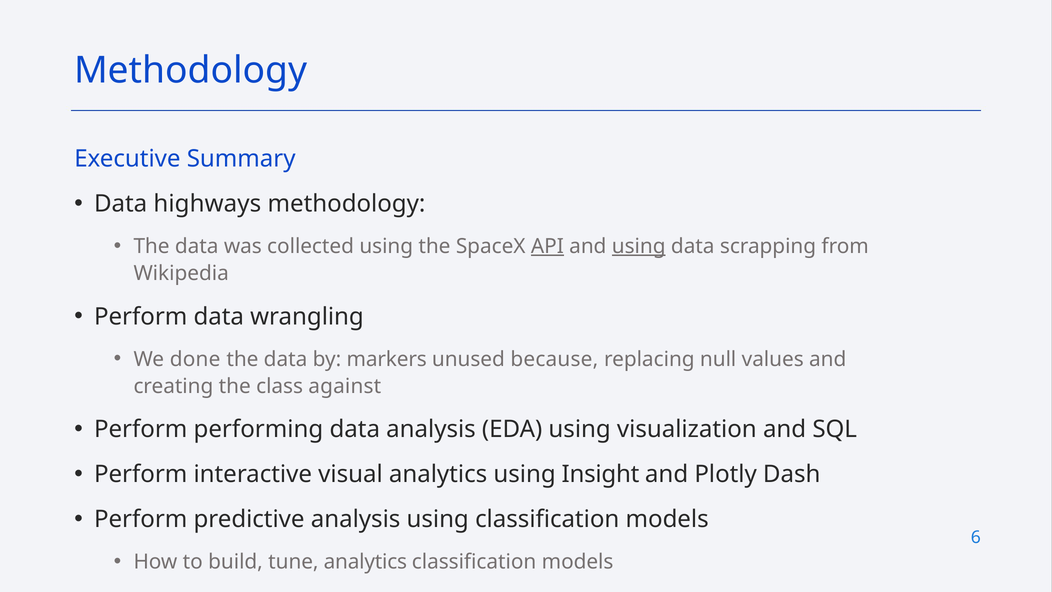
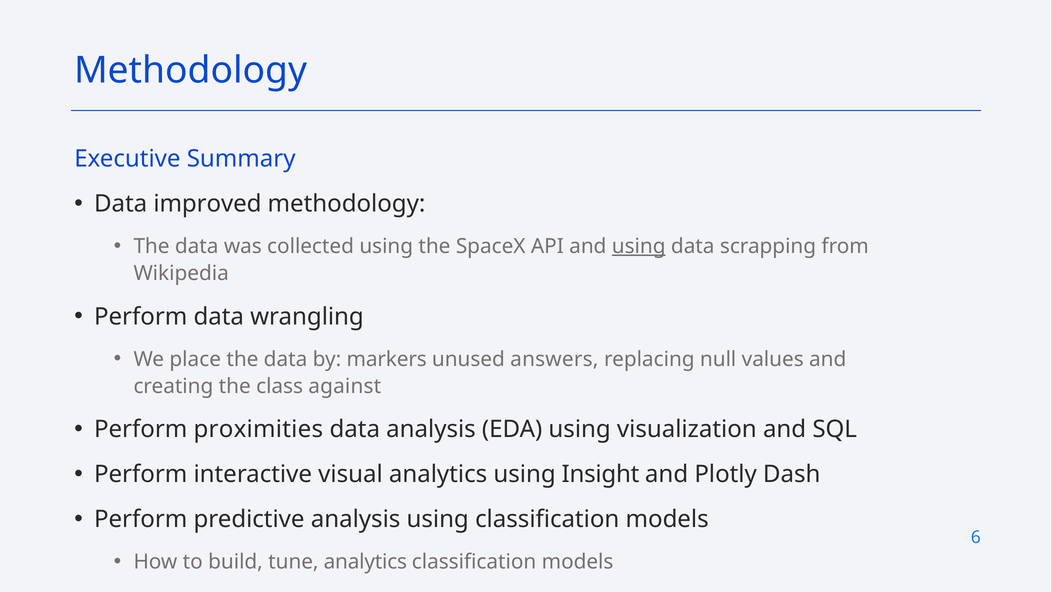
highways: highways -> improved (207, 204)
API underline: present -> none (547, 246)
done: done -> place (195, 359)
because: because -> answers (554, 359)
performing: performing -> proximities (258, 429)
